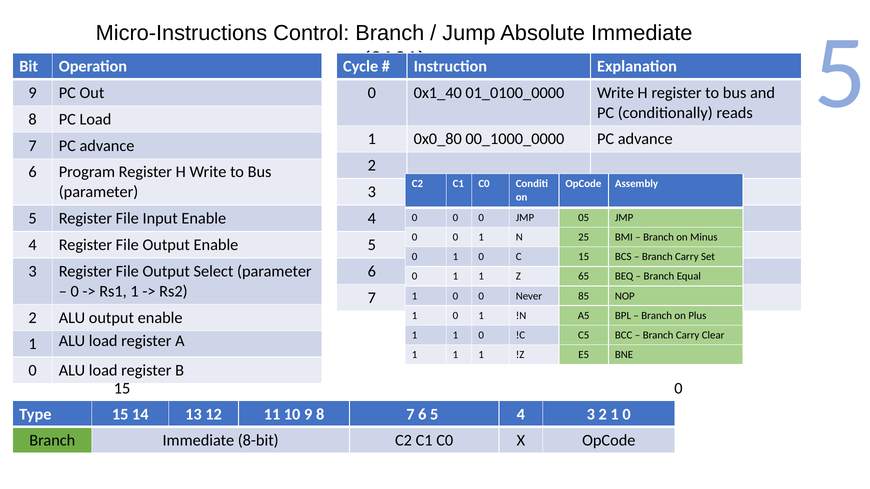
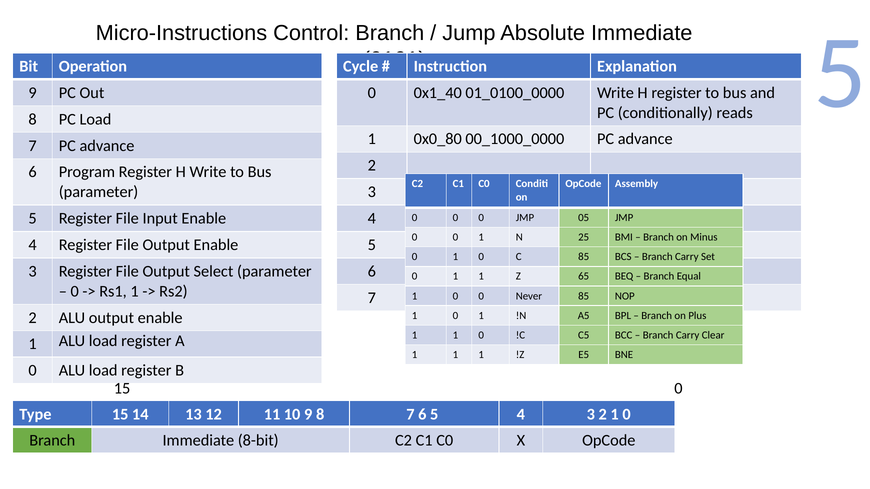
C 15: 15 -> 85 (584, 257)
